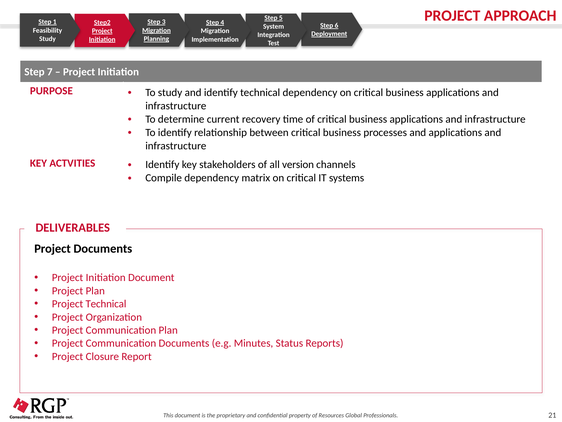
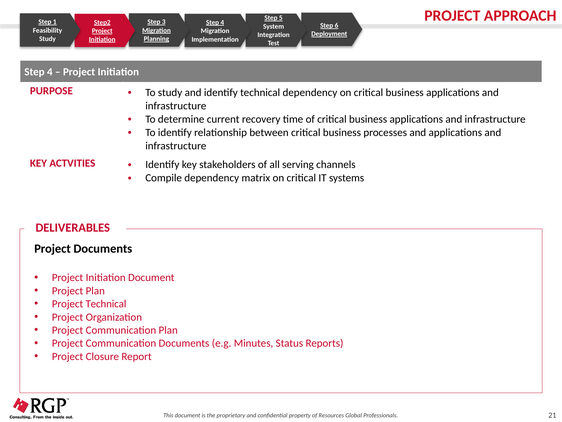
7: 7 -> 4 (50, 72)
version: version -> serving (298, 165)
